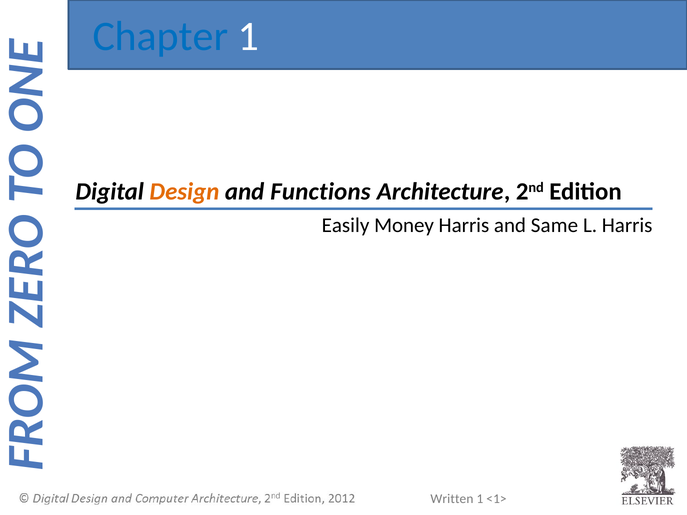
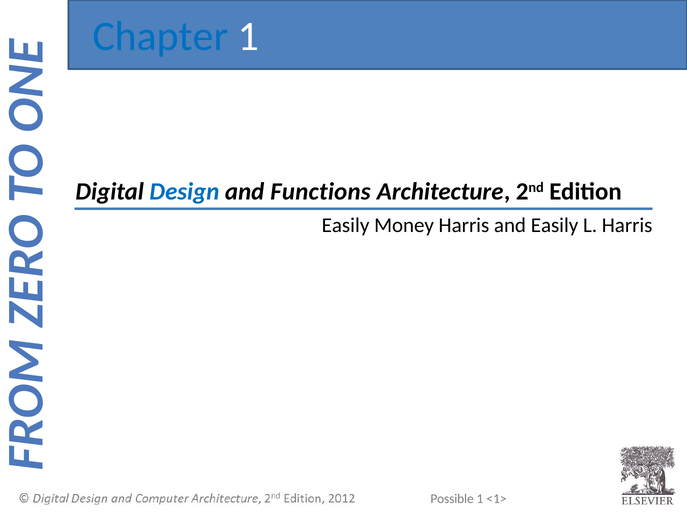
Design colour: orange -> blue (184, 192)
and Same: Same -> Easily (555, 226)
Written: Written -> Possible (452, 499)
